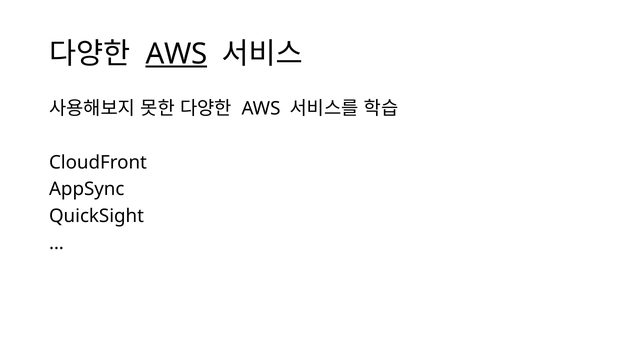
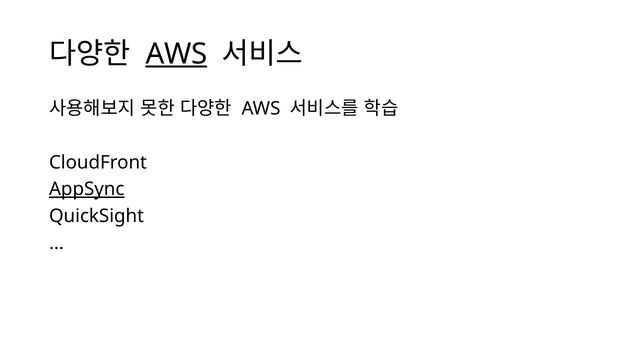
AppSync underline: none -> present (87, 190)
